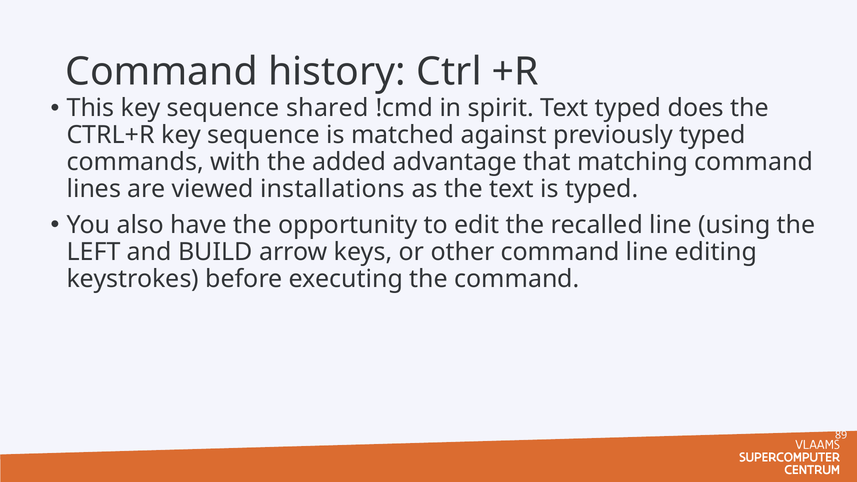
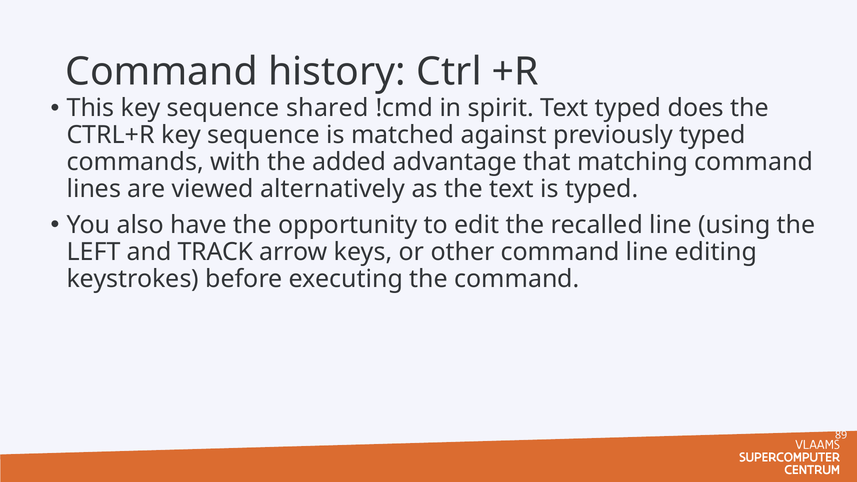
installations: installations -> alternatively (333, 189)
BUILD: BUILD -> TRACK (216, 252)
